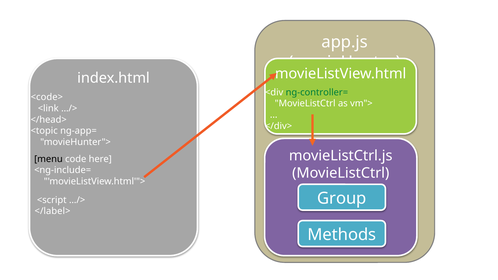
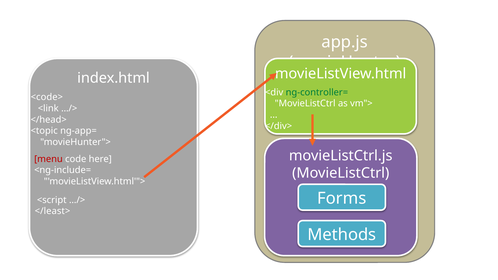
menu colour: black -> red (48, 159)
Group: Group -> Forms (342, 198)
</label>: </label> -> </least> (53, 211)
